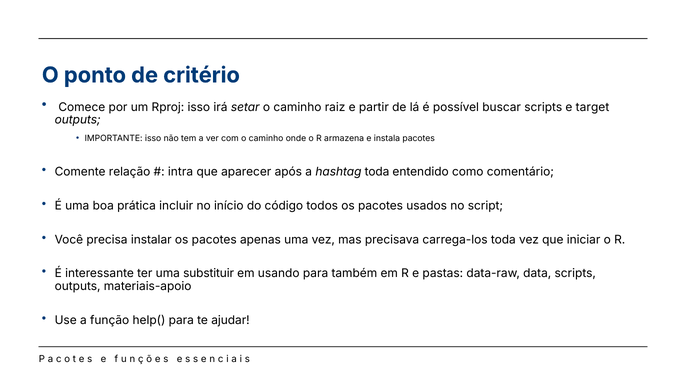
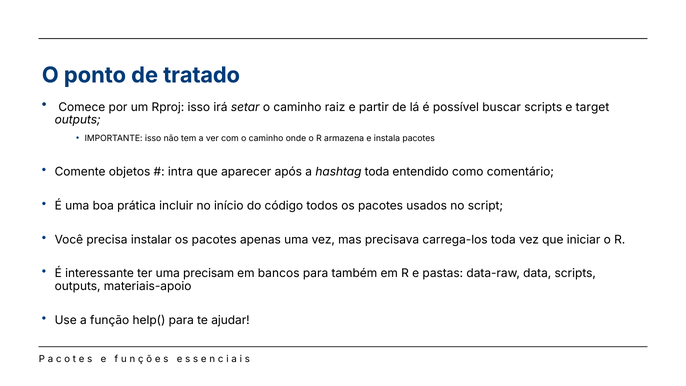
critério: critério -> tratado (202, 75)
relação: relação -> objetos (130, 172)
substituir: substituir -> precisam (209, 273)
usando: usando -> bancos (279, 273)
